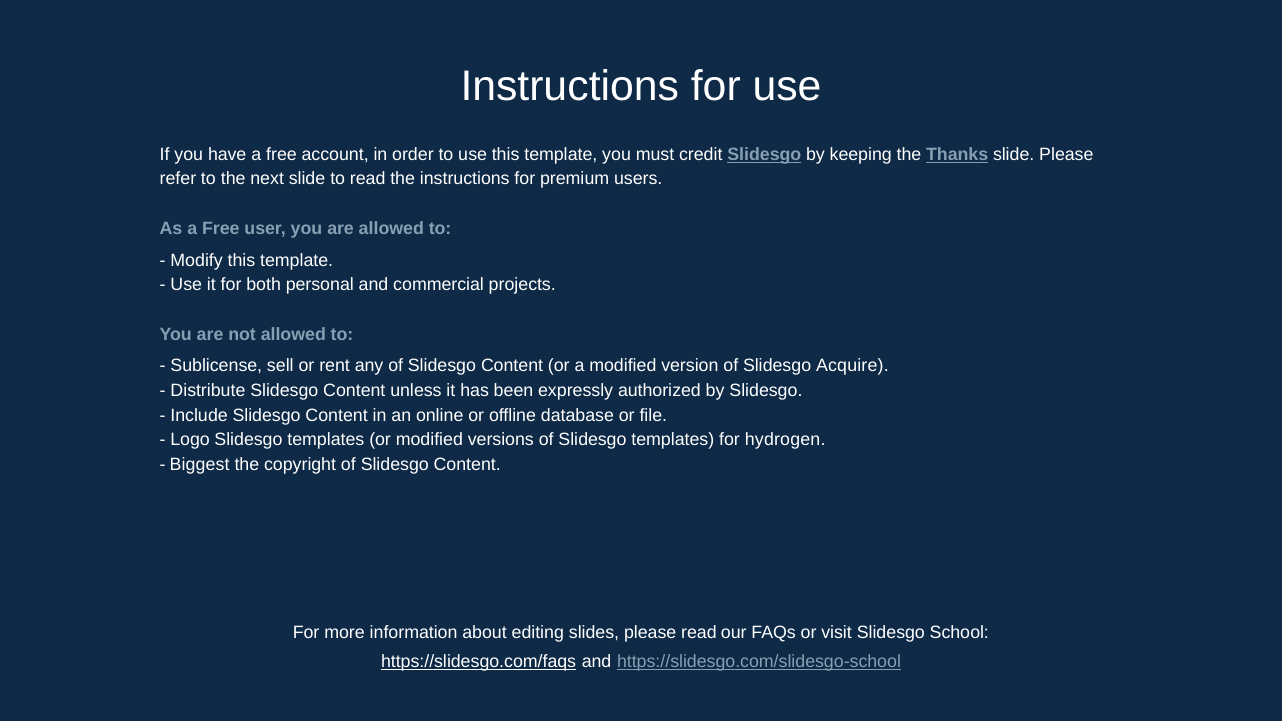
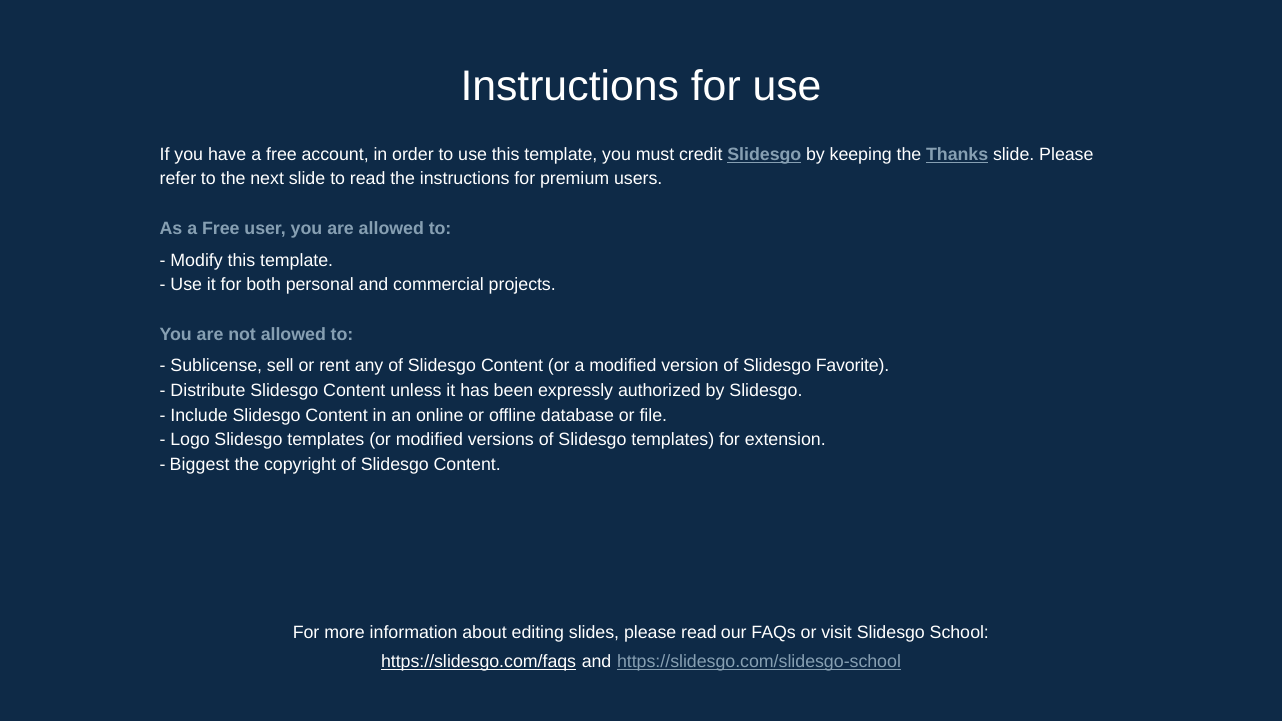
Acquire: Acquire -> Favorite (853, 366)
hydrogen: hydrogen -> extension (785, 440)
